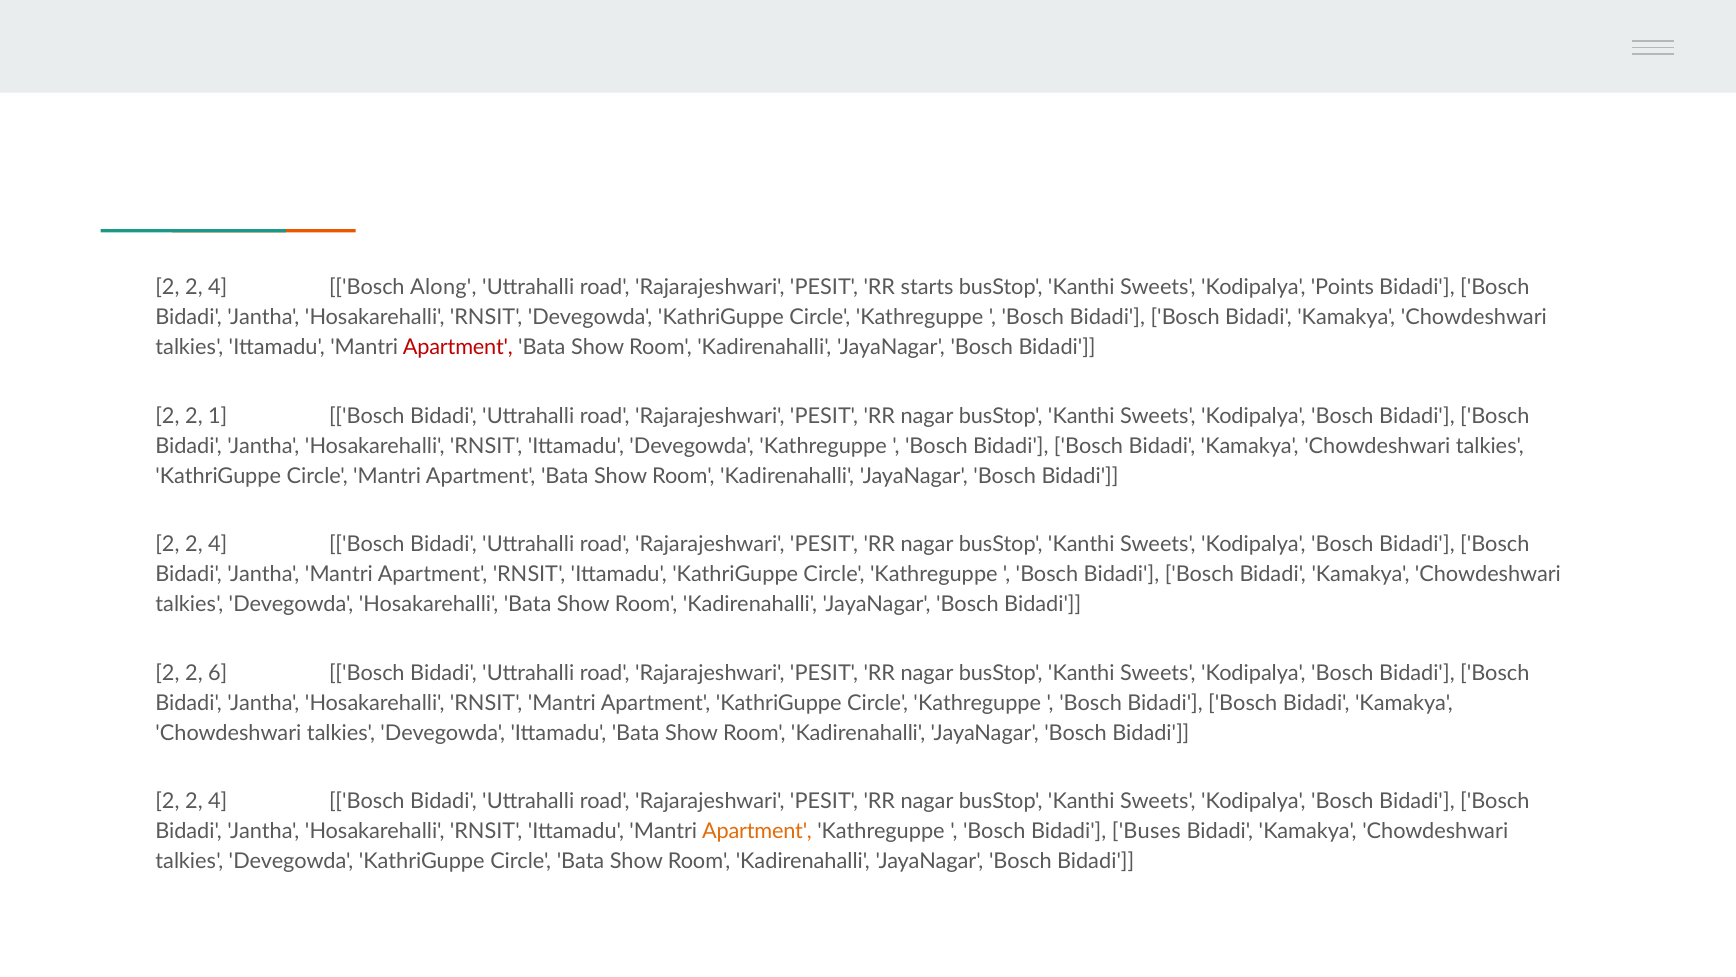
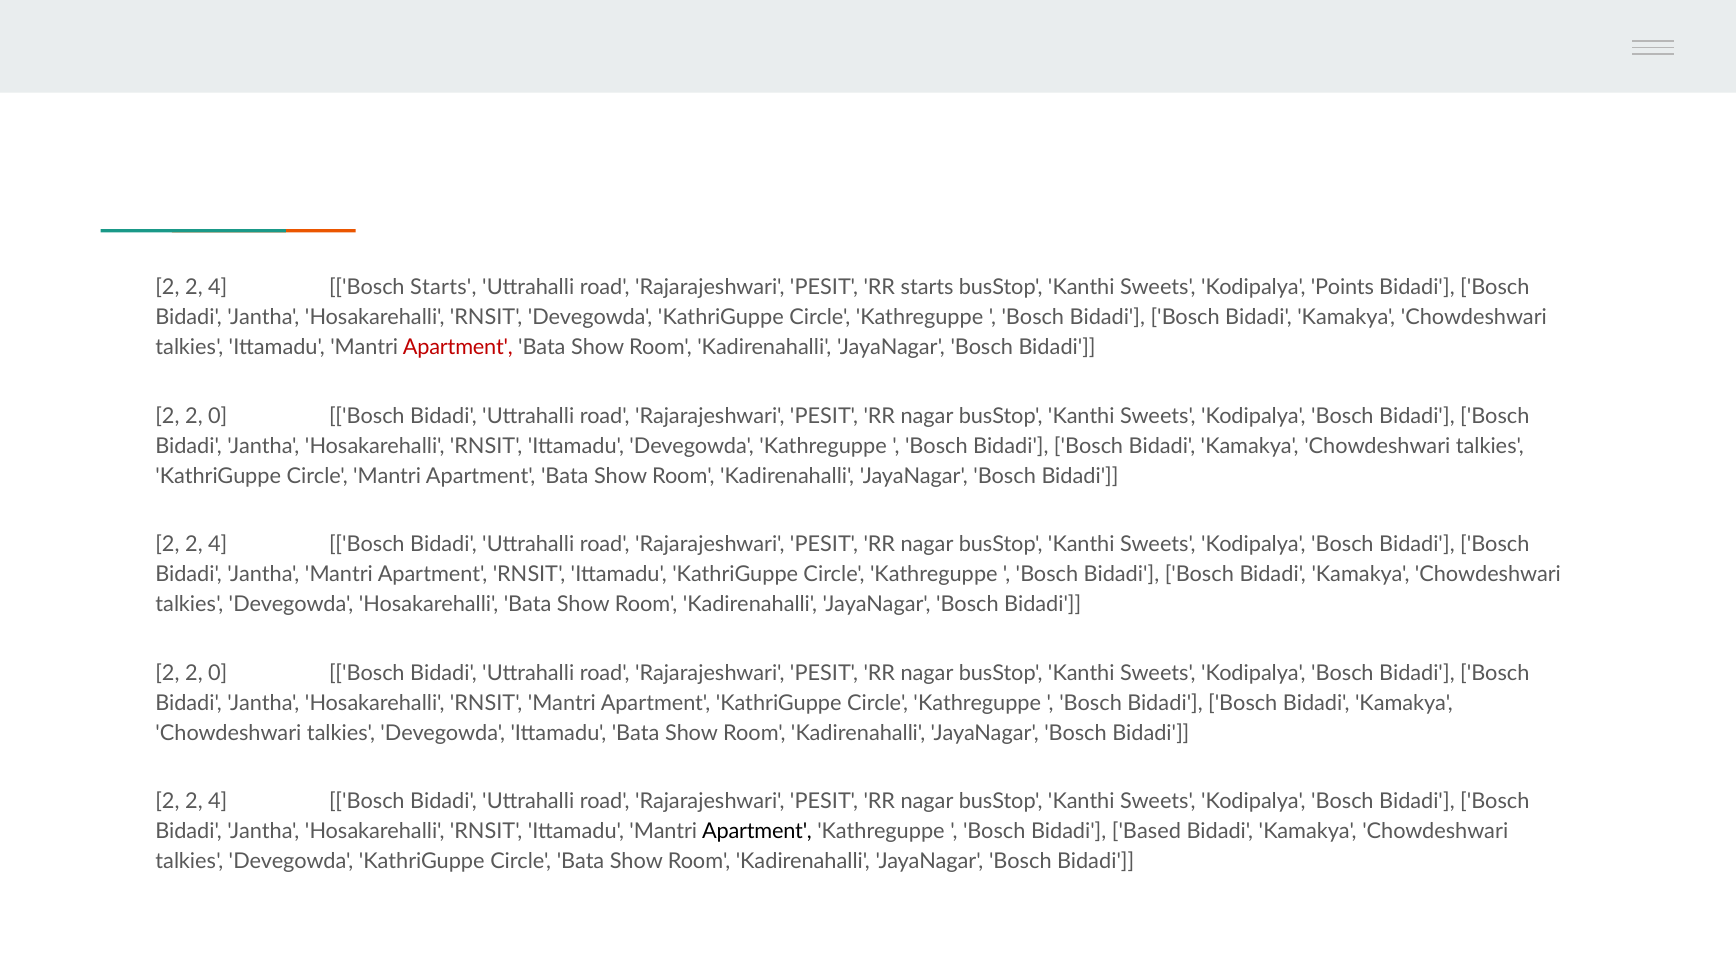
Bosch Along: Along -> Starts (443, 287)
1: 1 -> 0 (218, 416)
6: 6 -> 0 (218, 673)
Apartment colour: orange -> black (757, 831)
Buses: Buses -> Based (1146, 831)
